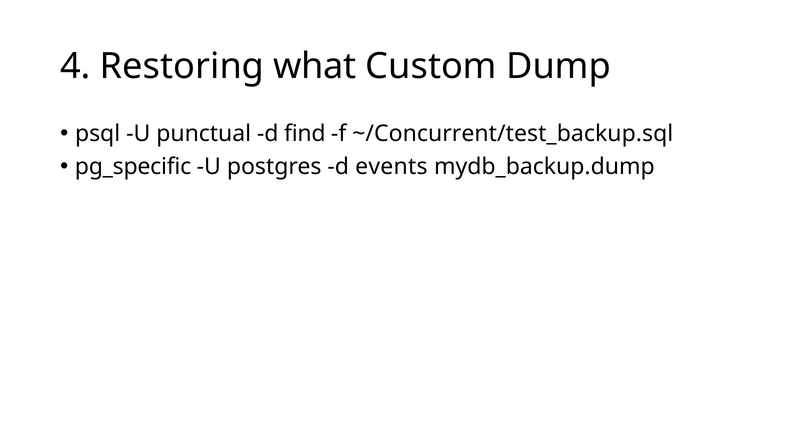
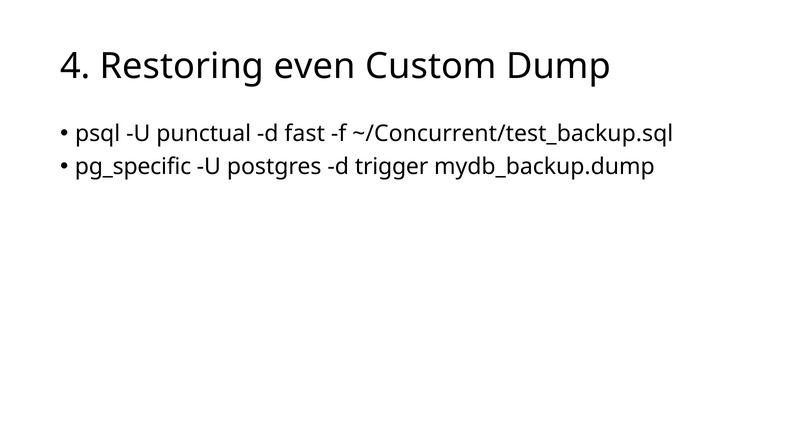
what: what -> even (315, 66)
find: find -> fast (305, 134)
events: events -> trigger (392, 167)
